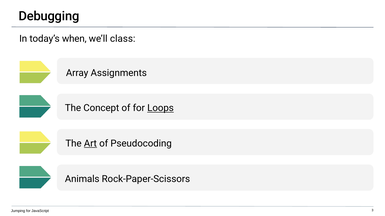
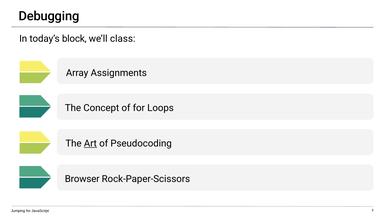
when: when -> block (74, 39)
Loops underline: present -> none (161, 108)
Animals: Animals -> Browser (82, 179)
